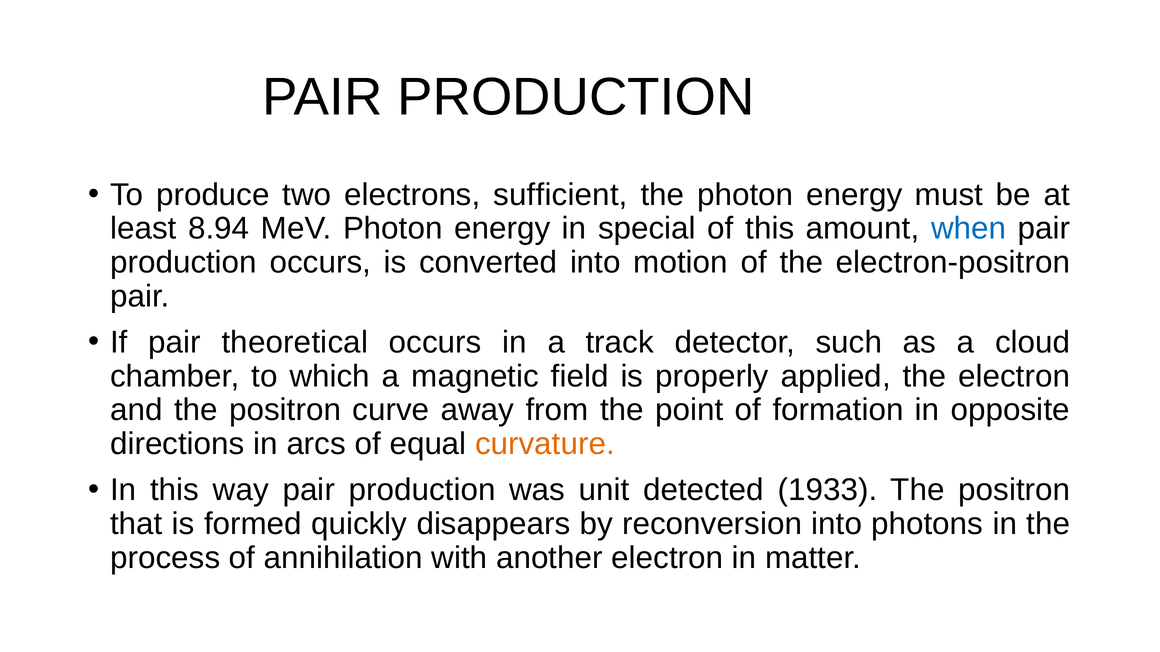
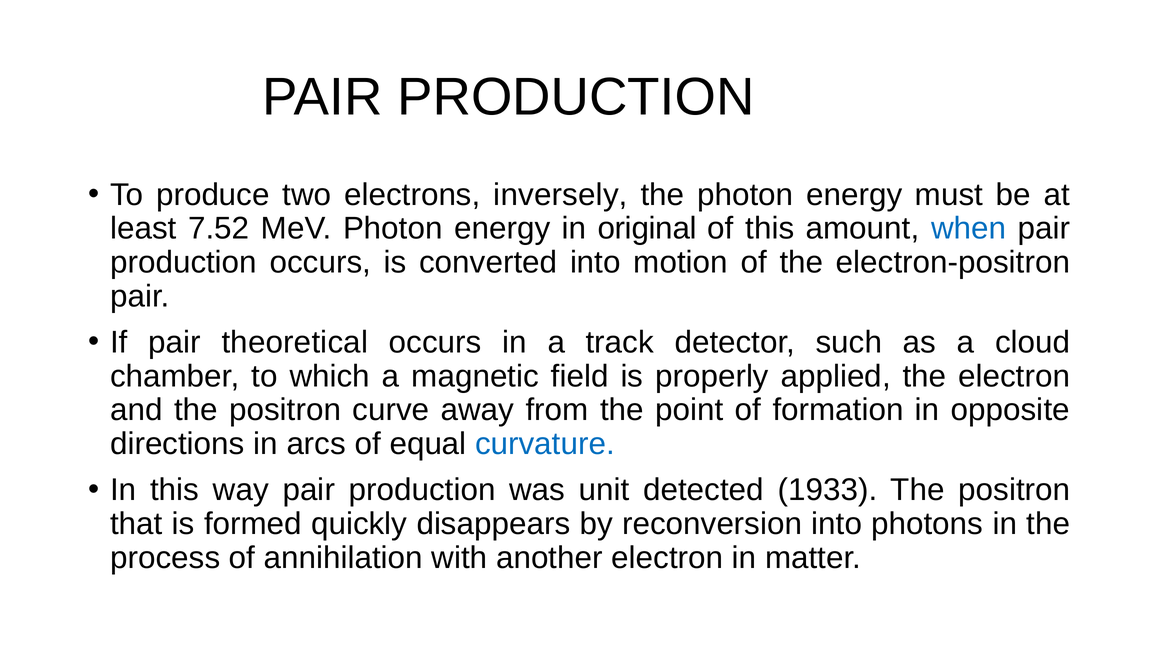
sufficient: sufficient -> inversely (561, 195)
8.94: 8.94 -> 7.52 (219, 229)
special: special -> original (647, 229)
curvature colour: orange -> blue (545, 444)
